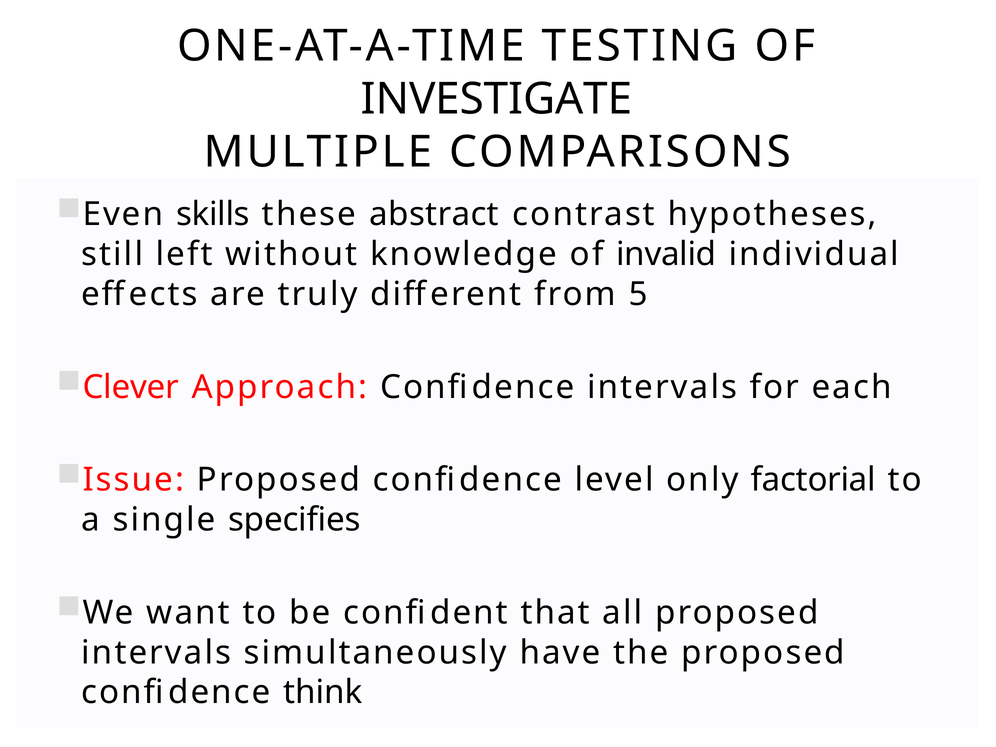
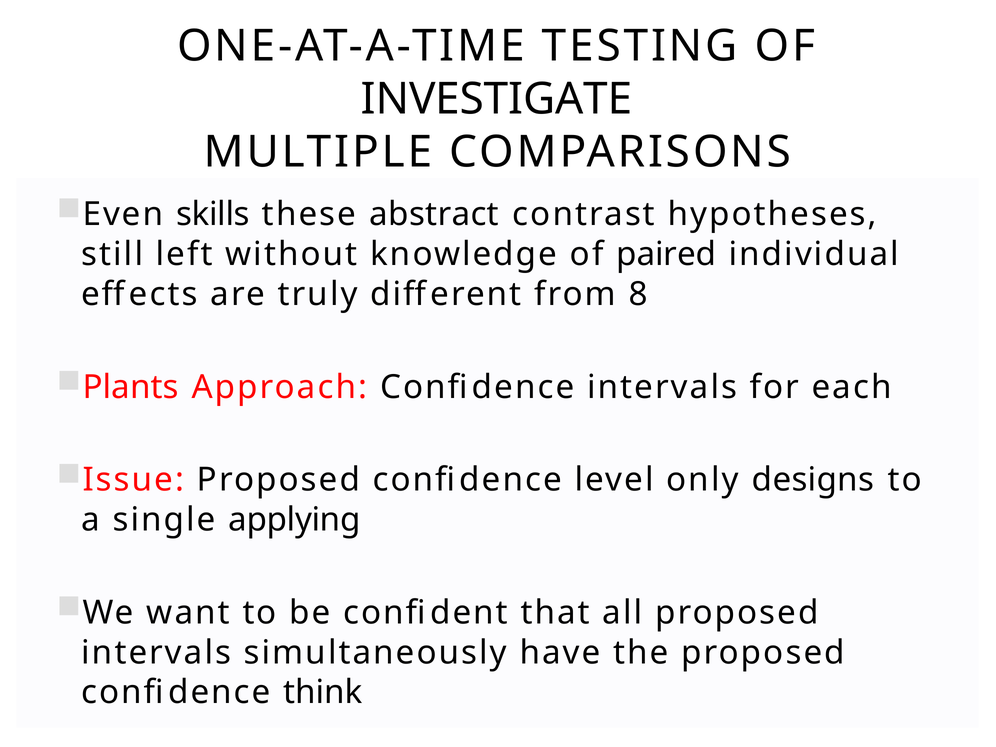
invalid: invalid -> paired (666, 254)
5: 5 -> 8 (638, 294)
Clever: Clever -> Plants (131, 387)
factorial: factorial -> designs (813, 480)
specifies: specifies -> applying (294, 520)
